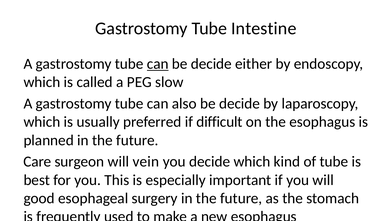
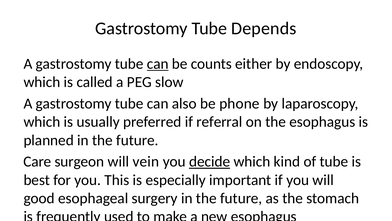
Intestine: Intestine -> Depends (264, 28)
decide: decide -> counts (211, 64)
also be decide: decide -> phone (239, 103)
difficult: difficult -> referral (219, 122)
decide underline: none -> present (210, 161)
